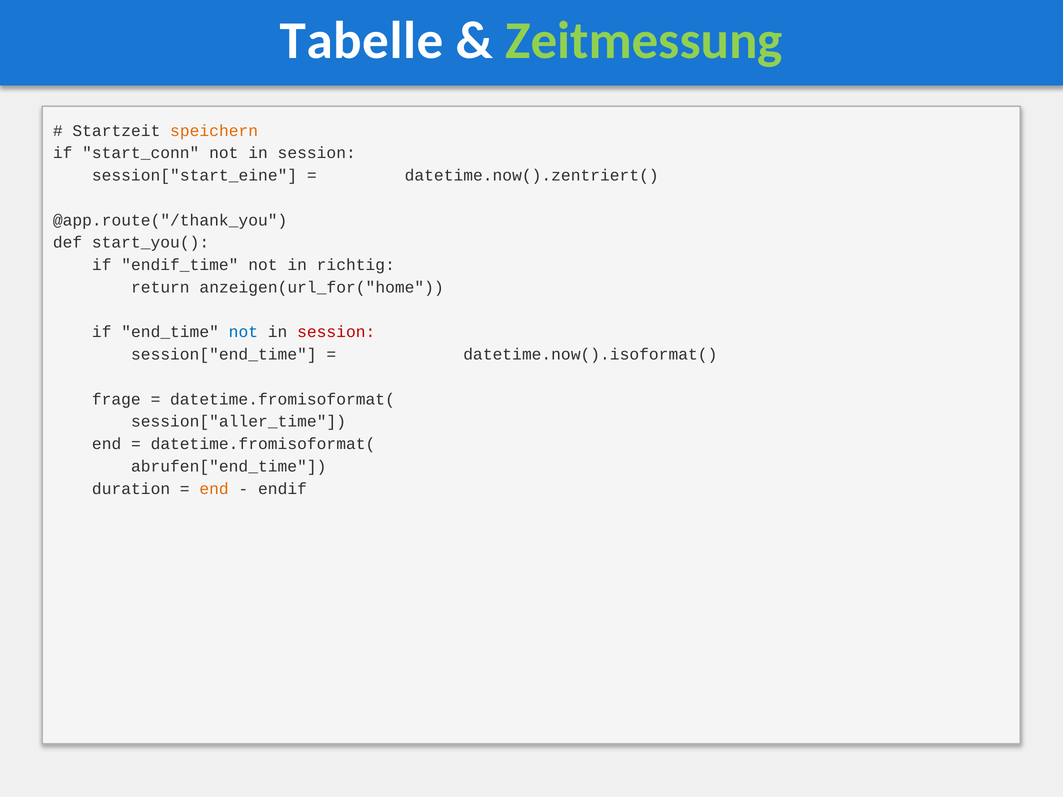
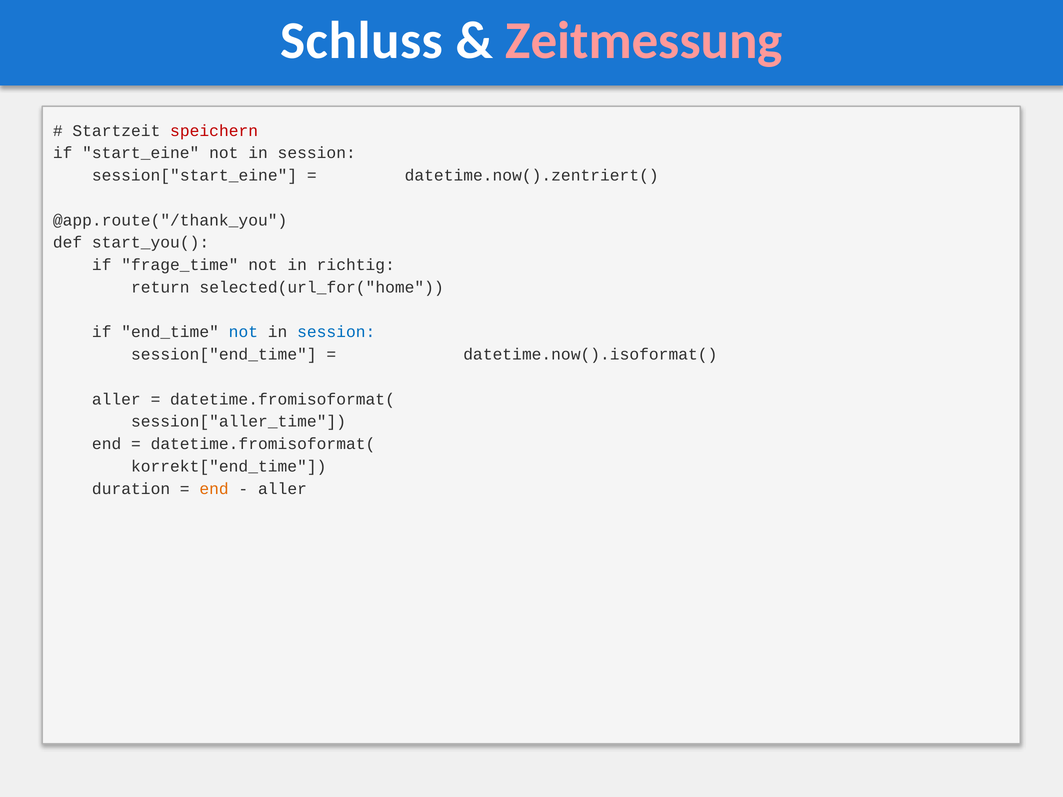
Tabelle: Tabelle -> Schluss (362, 41)
Zeitmessung colour: light green -> pink (644, 41)
speichern colour: orange -> red (214, 131)
start_conn: start_conn -> start_eine (141, 153)
endif_time: endif_time -> frage_time (180, 265)
anzeigen(url_for("home: anzeigen(url_for("home -> selected(url_for("home (322, 287)
session colour: red -> blue (336, 332)
frage: frage -> aller (116, 399)
abrufen["end_time: abrufen["end_time -> korrekt["end_time (229, 467)
endif: endif -> aller (283, 489)
